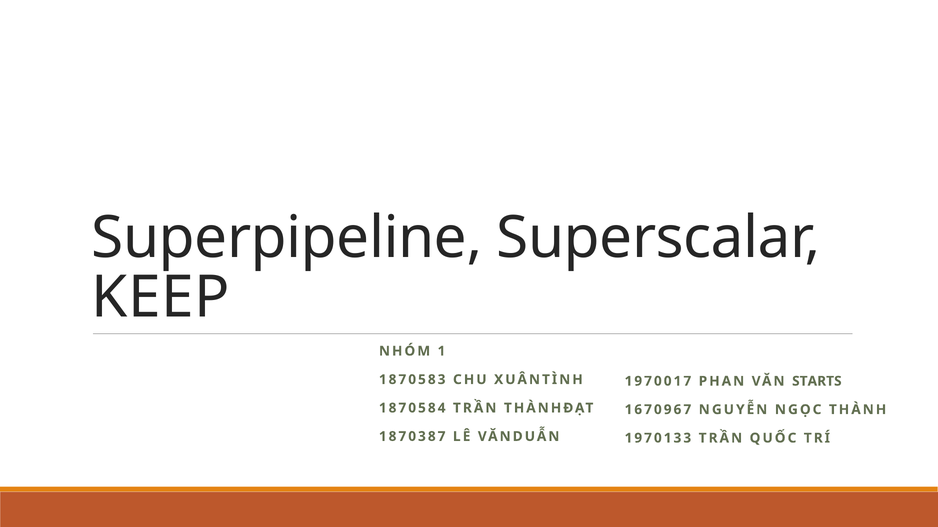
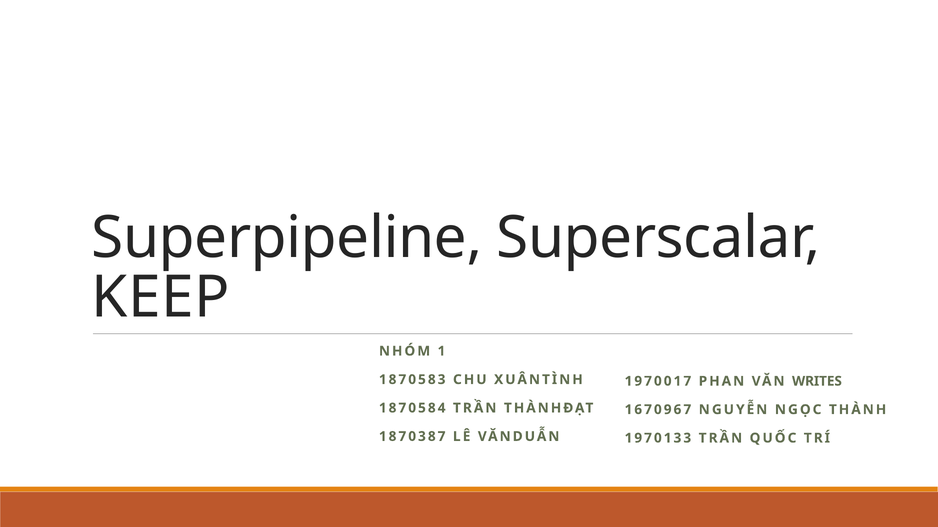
STARTS: STARTS -> WRITES (817, 382)
